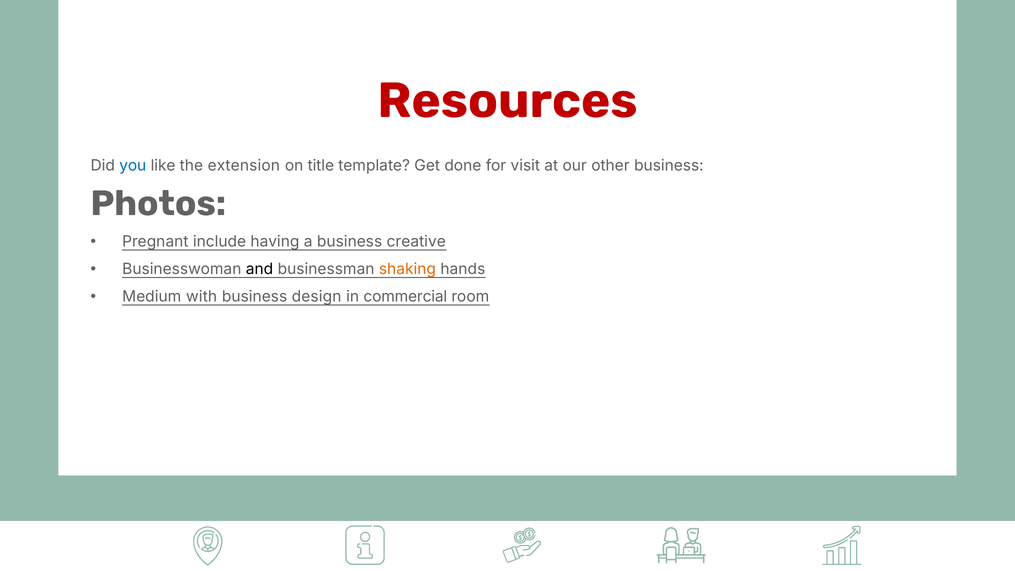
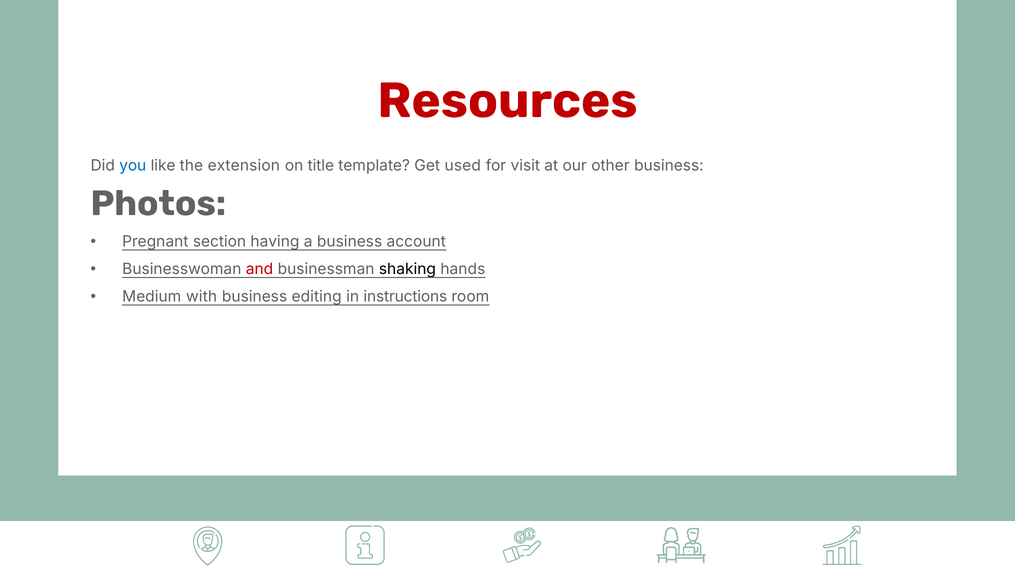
done: done -> used (463, 166)
include: include -> section (220, 242)
creative: creative -> account (416, 242)
and colour: black -> red (259, 269)
shaking colour: orange -> black (407, 269)
design: design -> editing (317, 297)
commercial: commercial -> instructions (405, 297)
